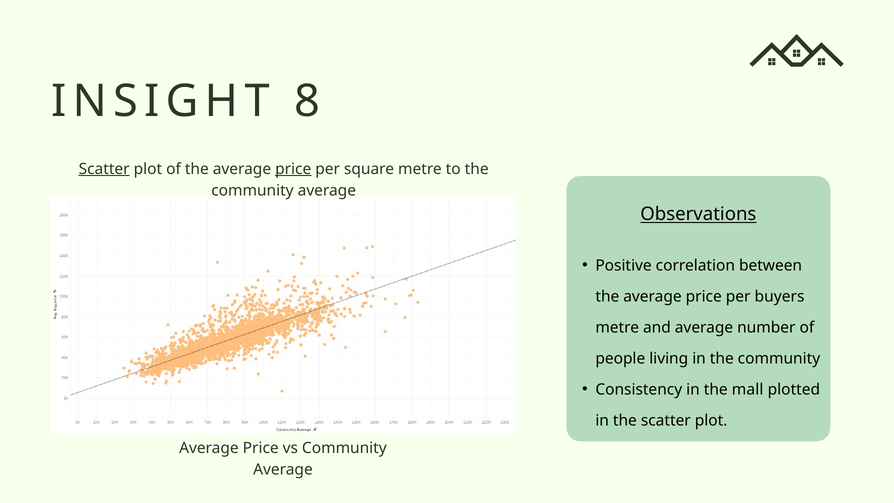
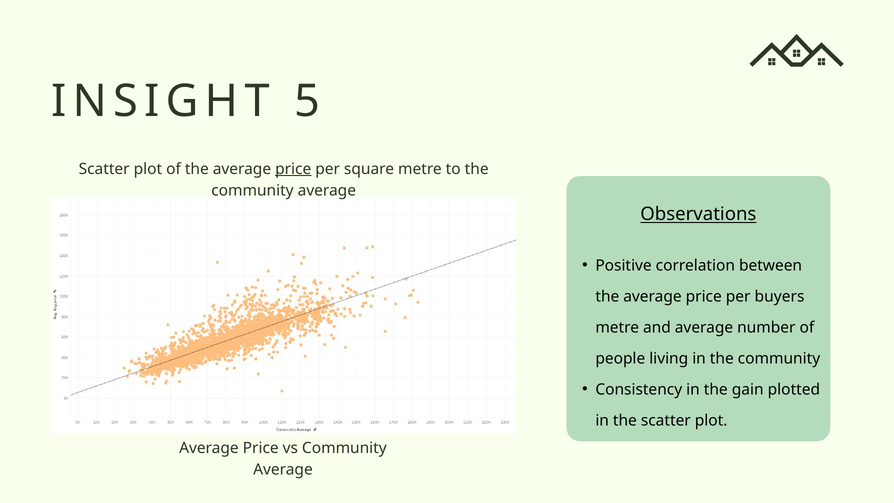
8: 8 -> 5 (307, 101)
Scatter underline: present -> none (104, 169)
mall: mall -> gain (748, 390)
